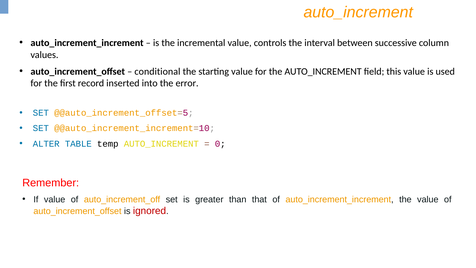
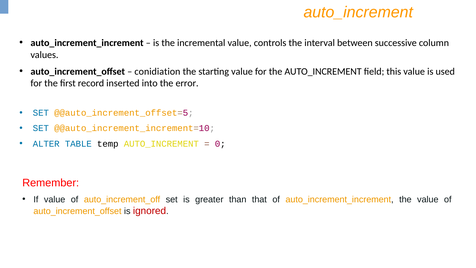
conditional: conditional -> conidiation (157, 71)
